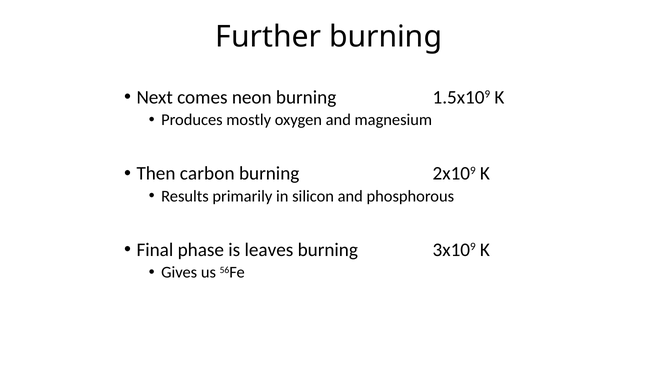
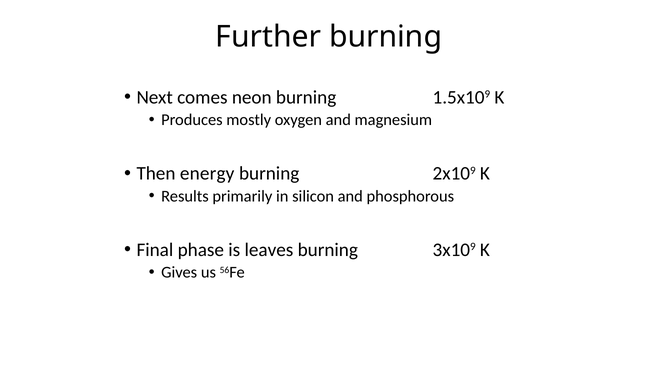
carbon: carbon -> energy (207, 174)
